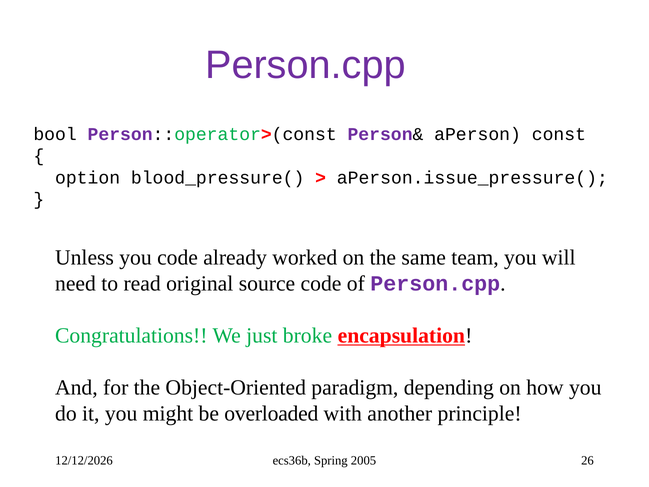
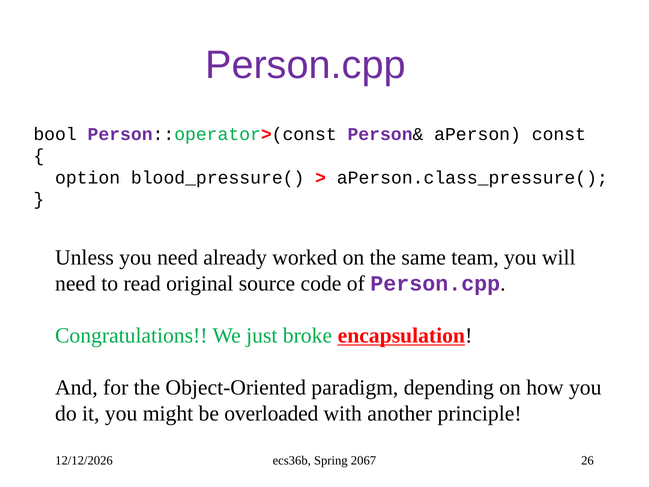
aPerson.issue_pressure(: aPerson.issue_pressure( -> aPerson.class_pressure( (472, 178)
you code: code -> need (178, 257)
2005: 2005 -> 2067 (364, 461)
